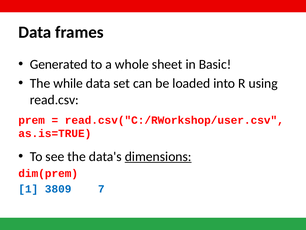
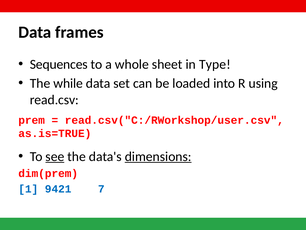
Generated: Generated -> Sequences (59, 64)
Basic: Basic -> Type (215, 64)
see underline: none -> present (55, 156)
3809: 3809 -> 9421 (58, 189)
